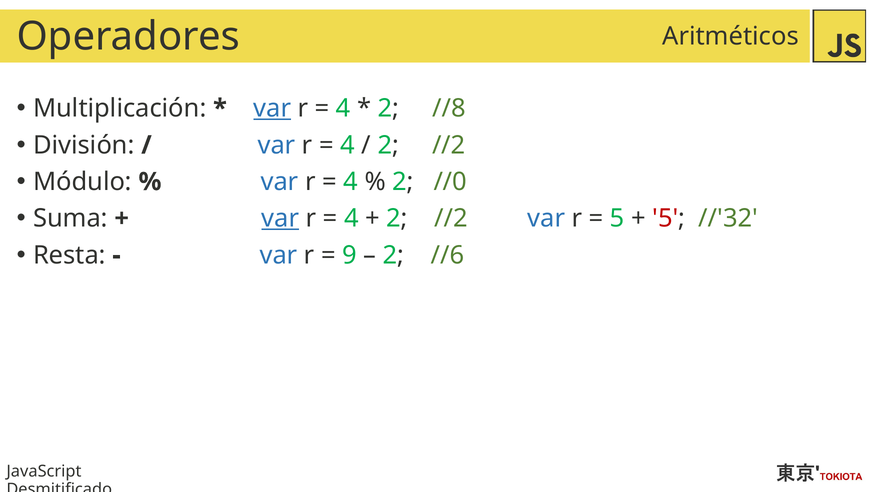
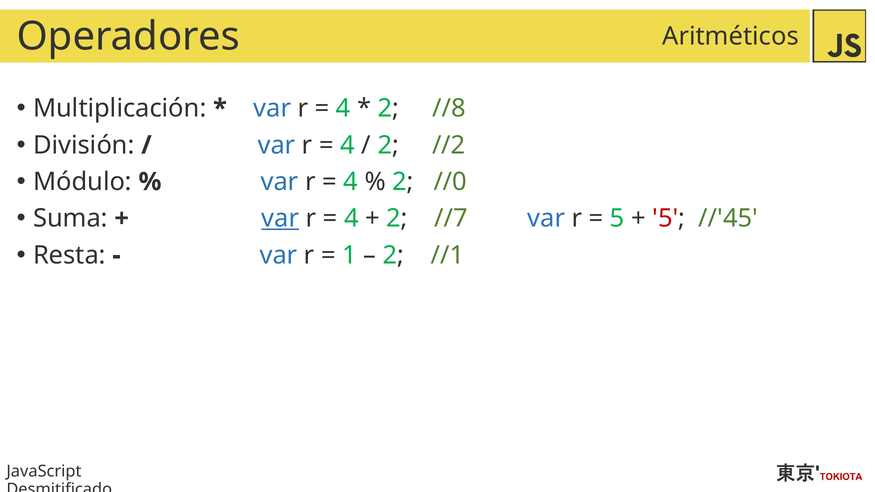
var underline: present -> none (272, 108)
//2: //2 -> //7 (451, 219)
//'32: //'32 -> //'45 (728, 219)
9: 9 -> 1 (350, 255)
//6: //6 -> //1 (447, 255)
